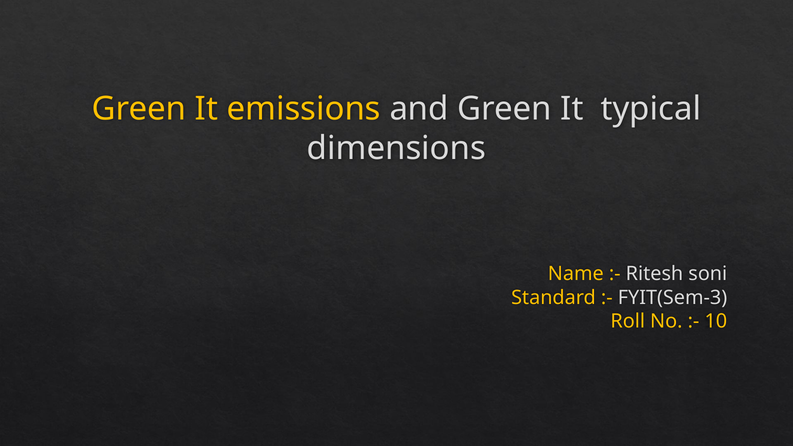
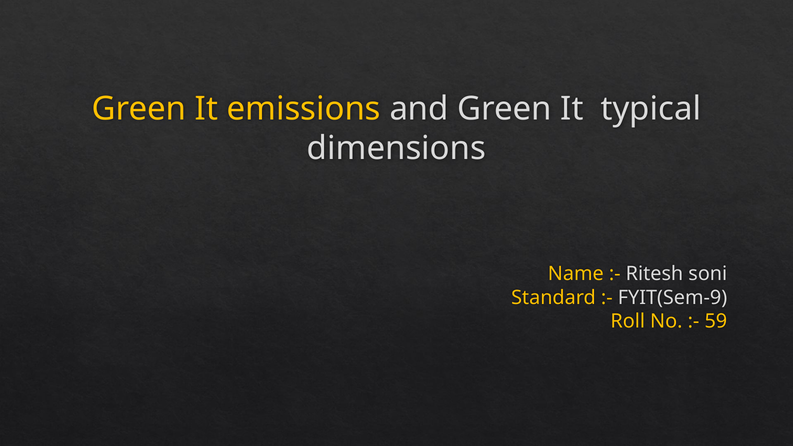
FYIT(Sem-3: FYIT(Sem-3 -> FYIT(Sem-9 (673, 298)
10: 10 -> 59 (716, 321)
